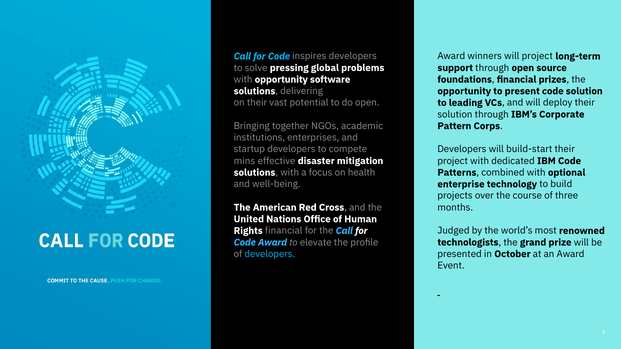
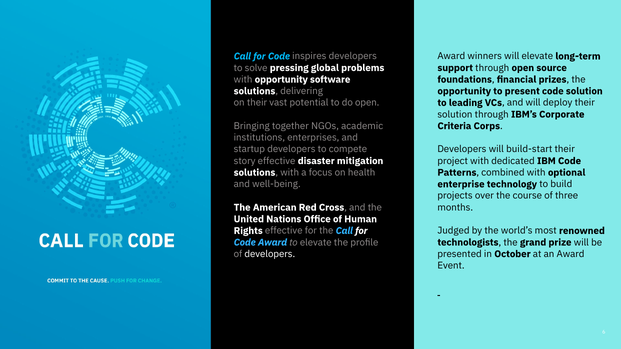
will project: project -> elevate (537, 56)
Pattern: Pattern -> Criteria (454, 126)
mins: mins -> story (245, 161)
Rights financial: financial -> effective (284, 231)
developers colour: light blue -> white (270, 254)
